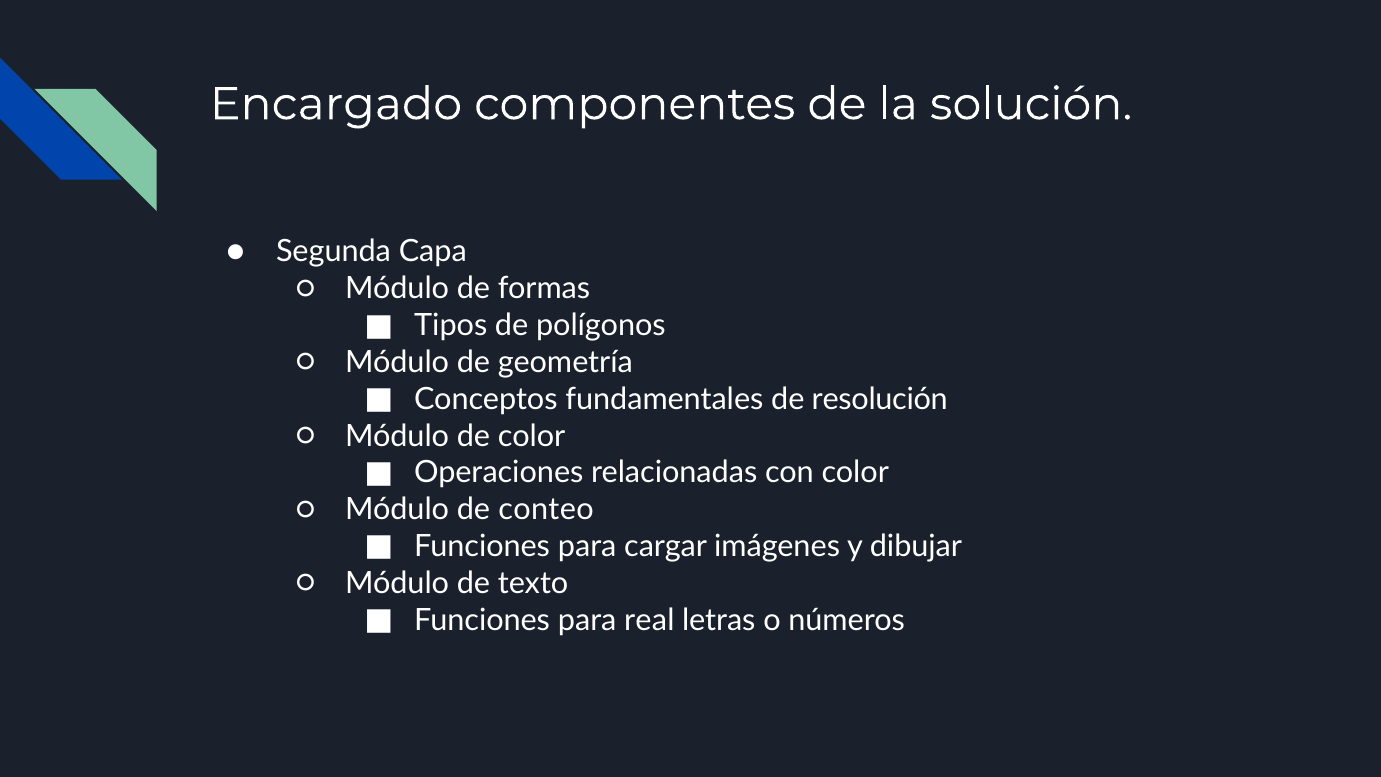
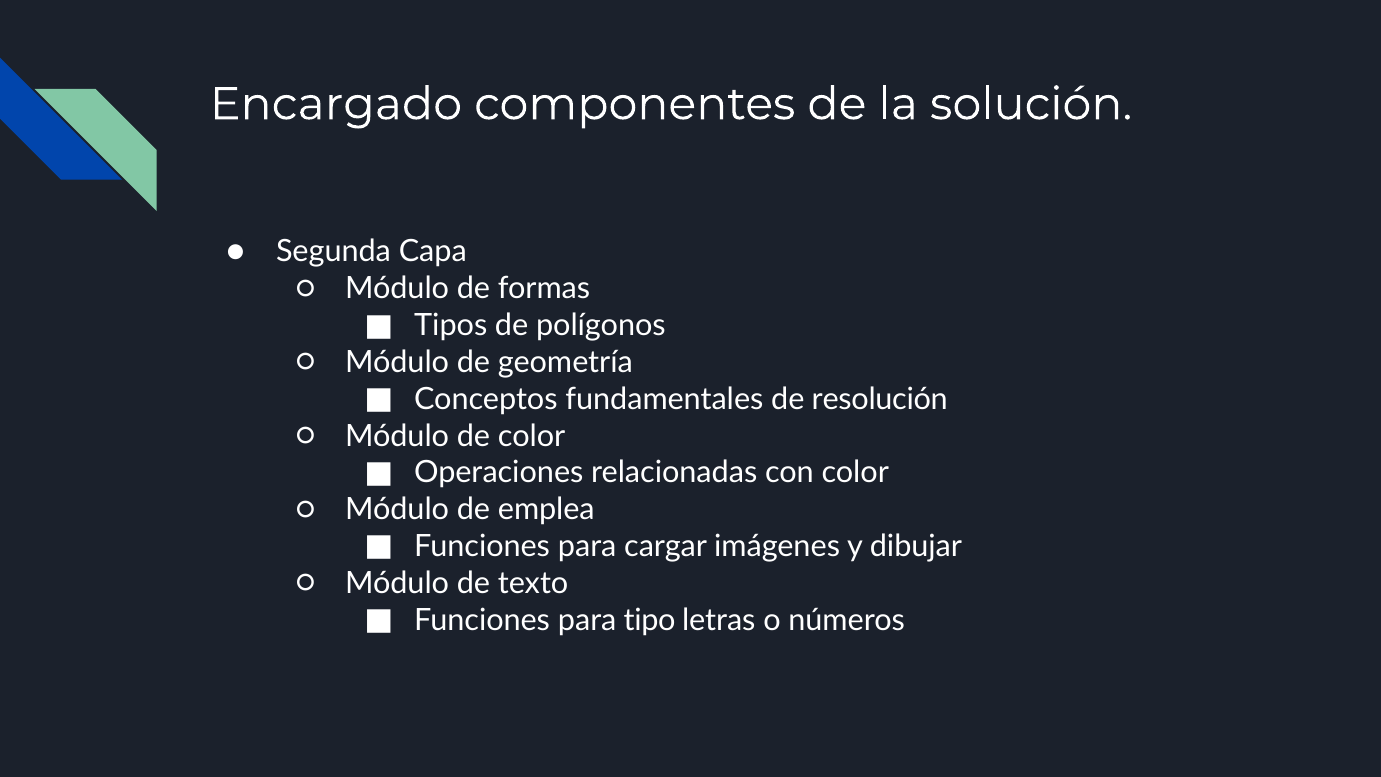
conteo: conteo -> emplea (546, 509)
real: real -> tipo (650, 620)
